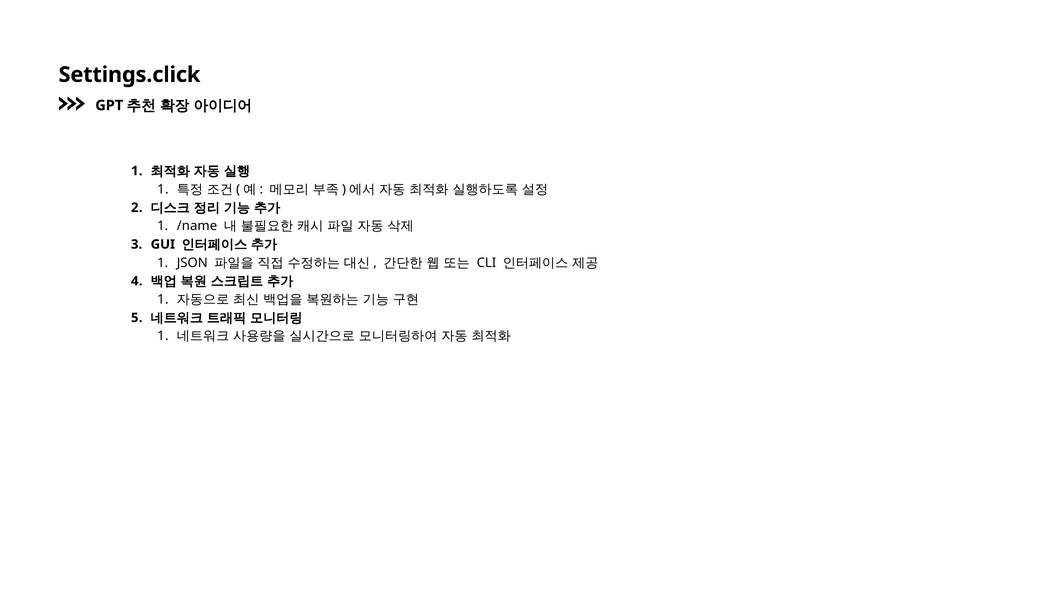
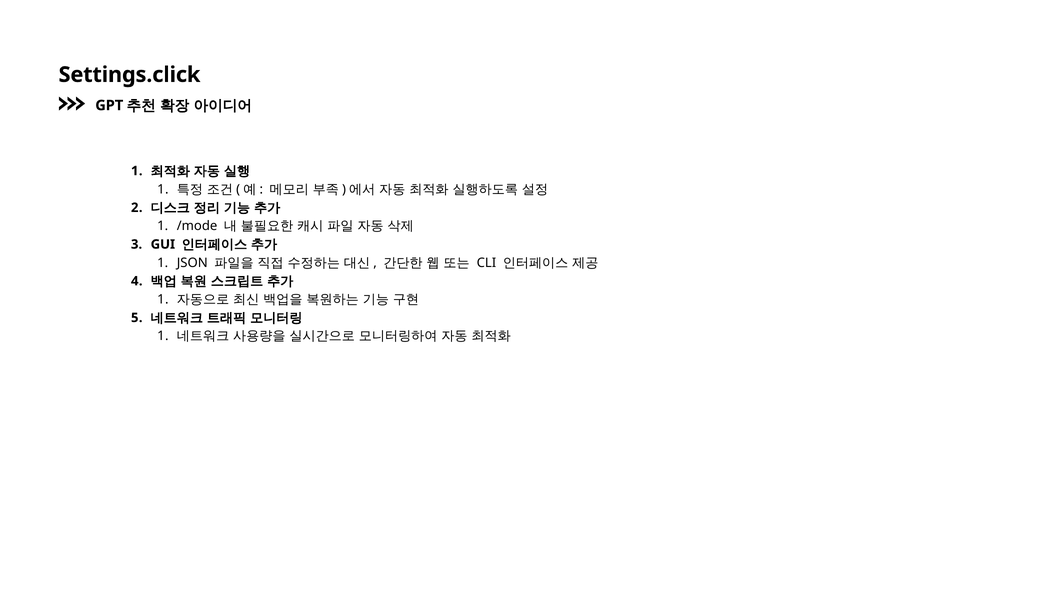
/name: /name -> /mode (197, 226)
